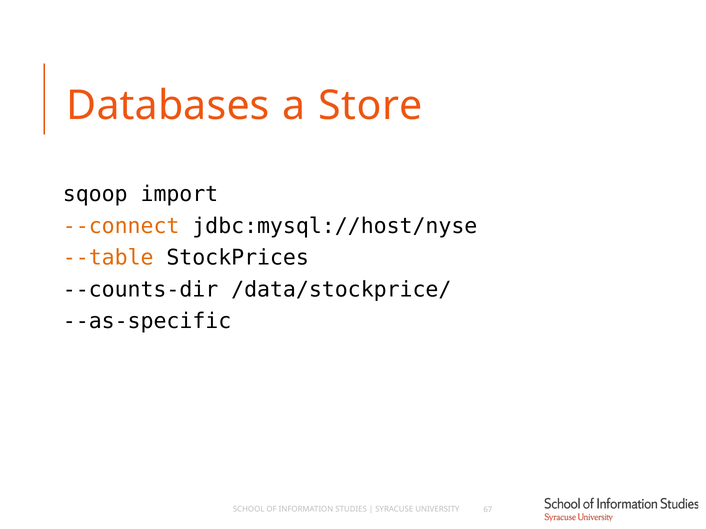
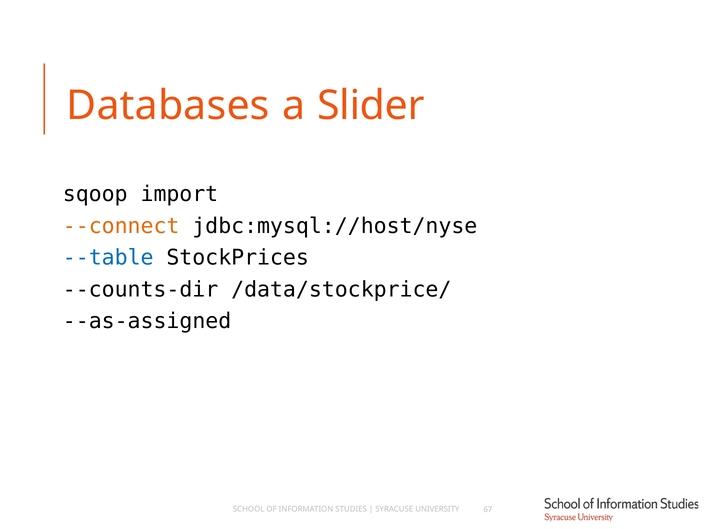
Store: Store -> Slider (371, 106)
--table colour: orange -> blue (108, 258)
--as-specific: --as-specific -> --as-assigned (147, 322)
